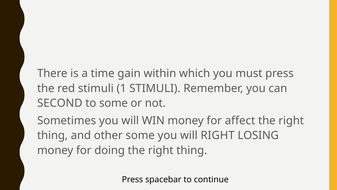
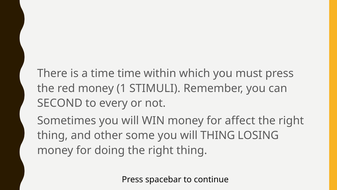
time gain: gain -> time (129, 73)
red stimuli: stimuli -> money (96, 88)
to some: some -> every (113, 103)
will RIGHT: RIGHT -> THING (218, 135)
